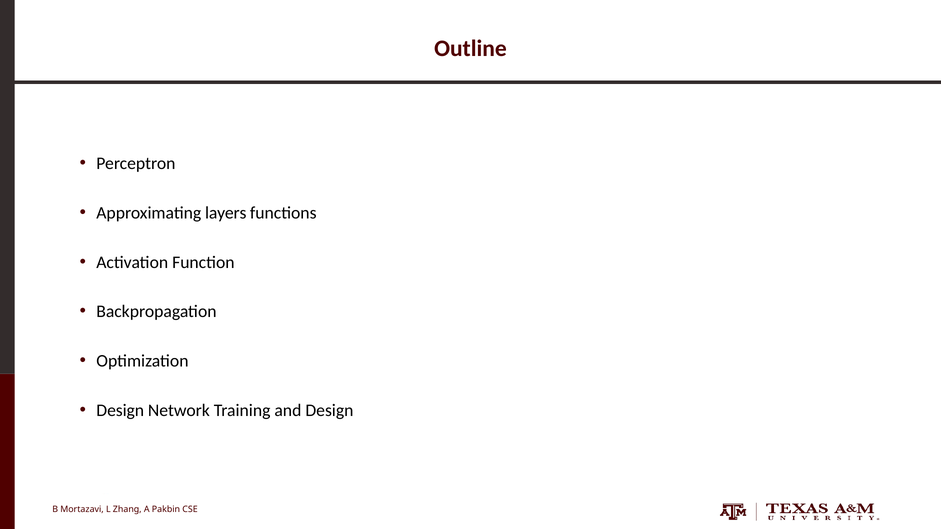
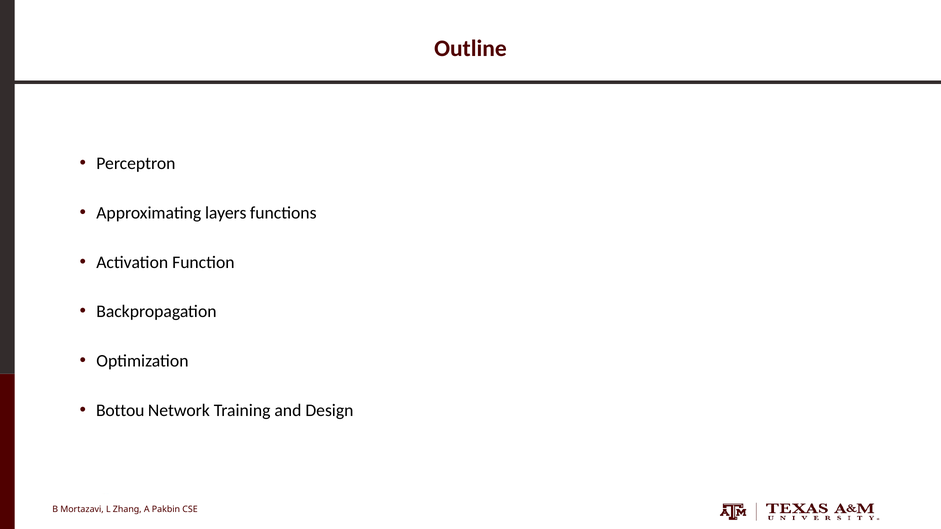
Design: Design -> Bottou (120, 411)
